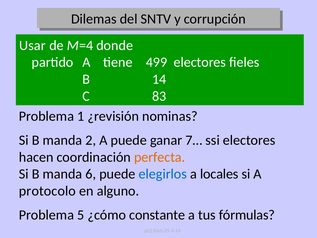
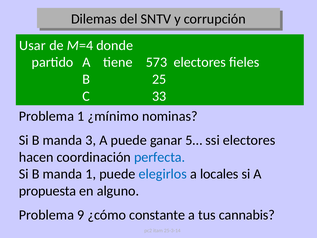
499: 499 -> 573 (156, 62)
14: 14 -> 25 (159, 79)
83: 83 -> 33 (159, 96)
¿revisión: ¿revisión -> ¿mínimo (113, 116)
2: 2 -> 3 (91, 140)
7…: 7… -> 5… (194, 140)
perfecta colour: orange -> blue (160, 157)
manda 6: 6 -> 1 (91, 174)
protocolo: protocolo -> propuesta (48, 191)
5: 5 -> 9 (81, 215)
fórmulas: fórmulas -> cannabis (247, 215)
